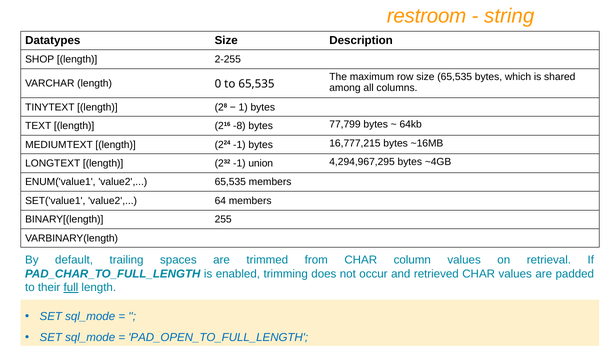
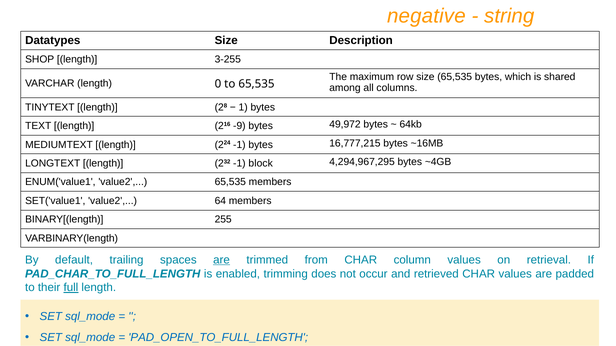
restroom: restroom -> negative (426, 16)
2-255: 2-255 -> 3-255 (228, 59)
-8: -8 -> -9 (239, 126)
77,799: 77,799 -> 49,972 (345, 125)
union: union -> block (261, 164)
are underline: none -> present (222, 260)
